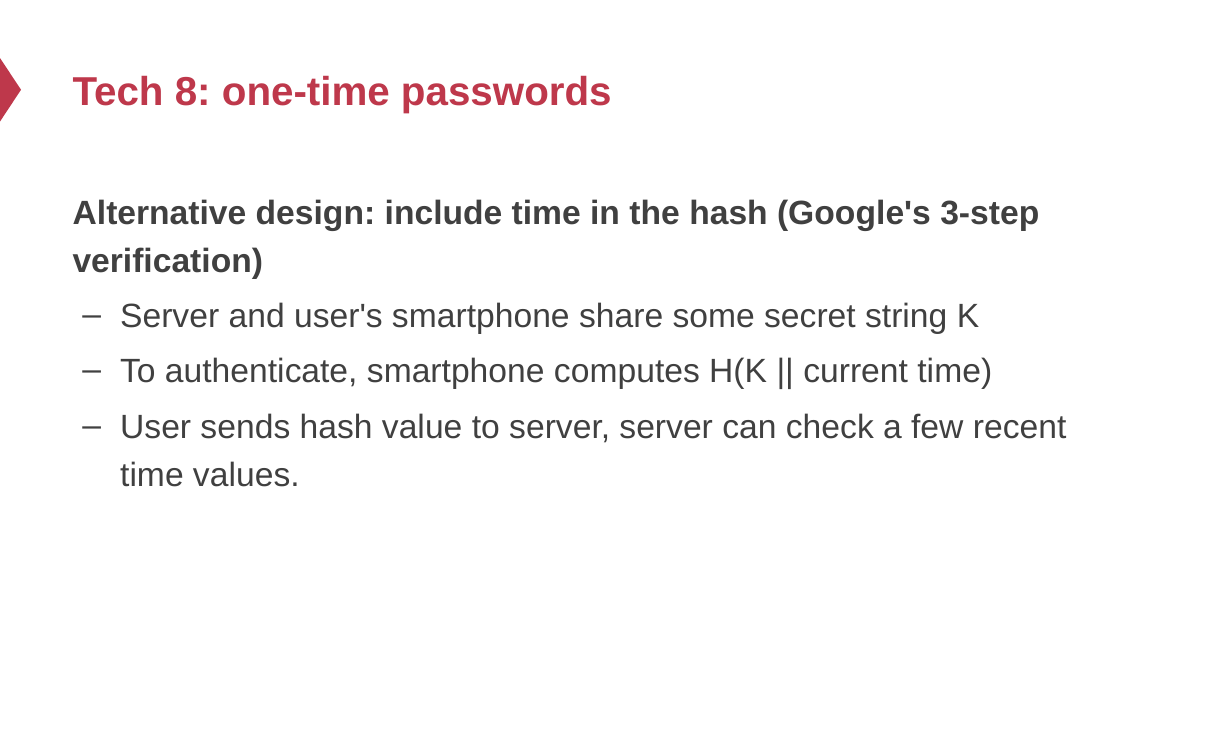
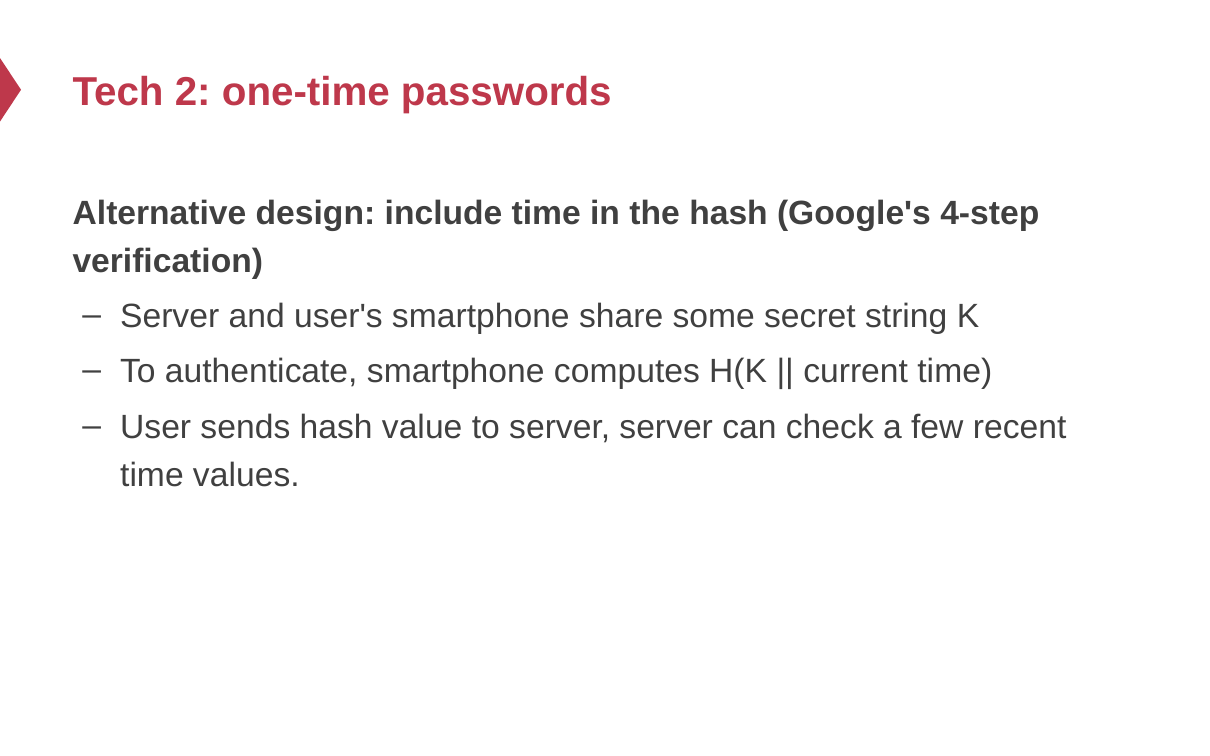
8: 8 -> 2 (193, 93)
3-step: 3-step -> 4-step (990, 213)
